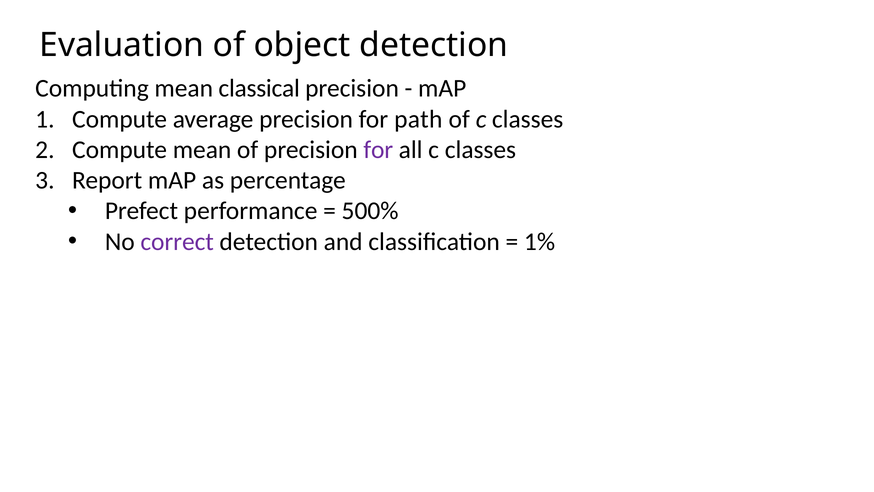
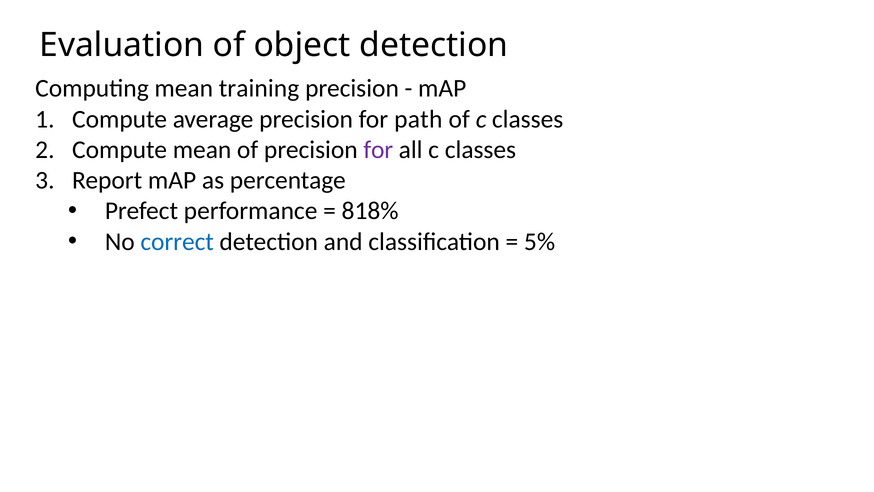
classical: classical -> training (259, 88)
500%: 500% -> 818% (370, 211)
correct colour: purple -> blue (177, 241)
1%: 1% -> 5% (540, 241)
